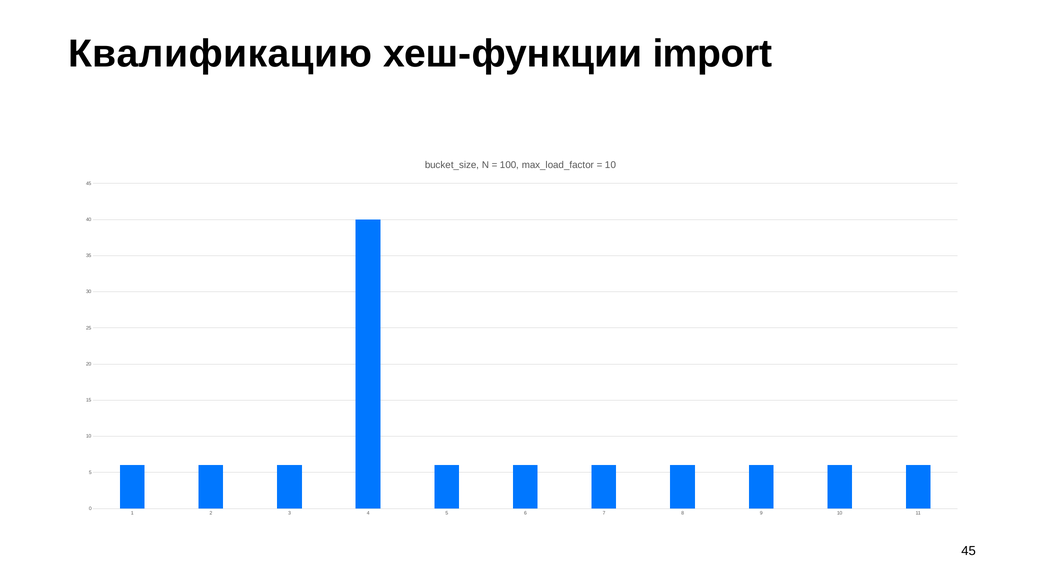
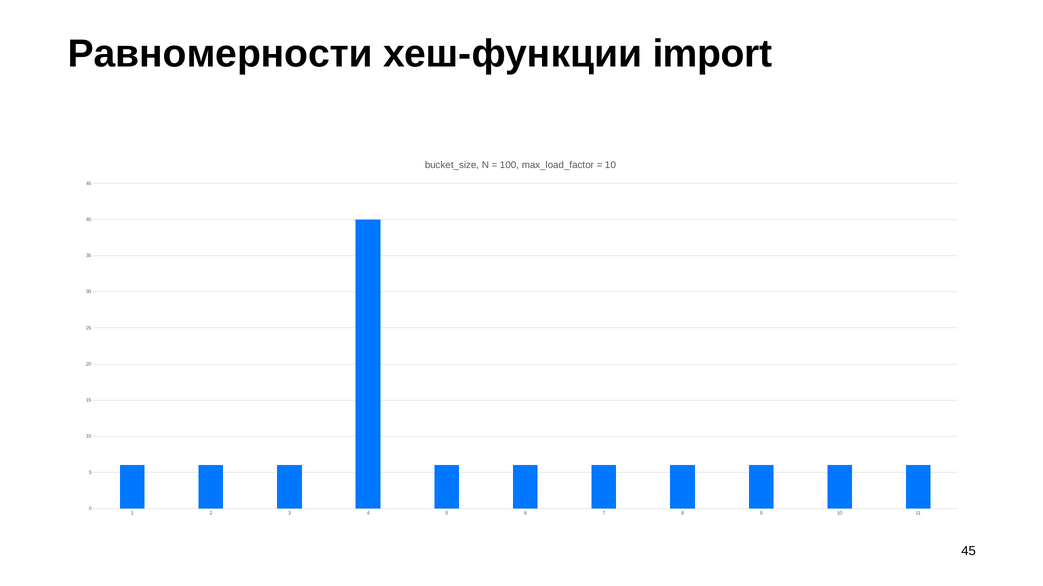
Квалификацию: Квалификацию -> Равномерности (220, 54)
